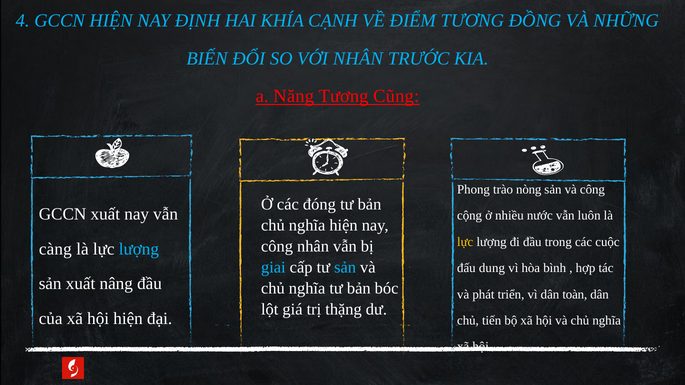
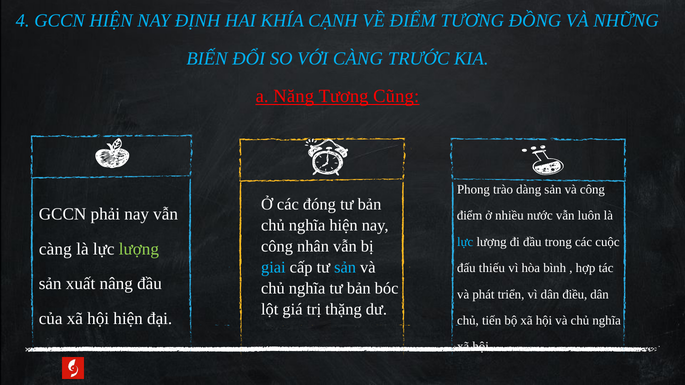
VỚI NHÂN: NHÂN -> CÀNG (358, 59)
nòng: nòng -> dàng (529, 190)
GCCN xuất: xuất -> phải (105, 214)
cộng: cộng -> điểm (470, 216)
lực colour: yellow -> light blue (465, 242)
lượng colour: light blue -> light green (139, 249)
dung: dung -> thiếu (492, 268)
toàn: toàn -> điều (575, 295)
